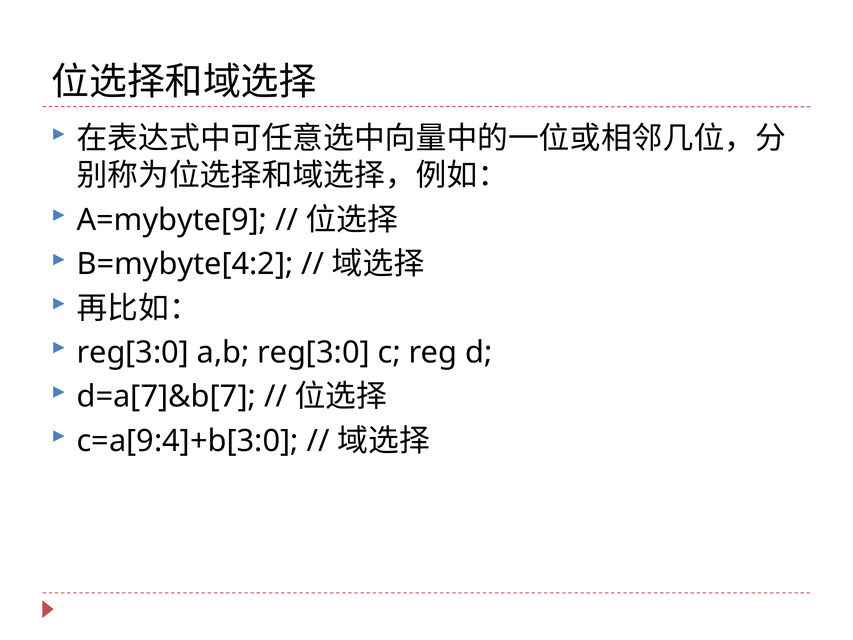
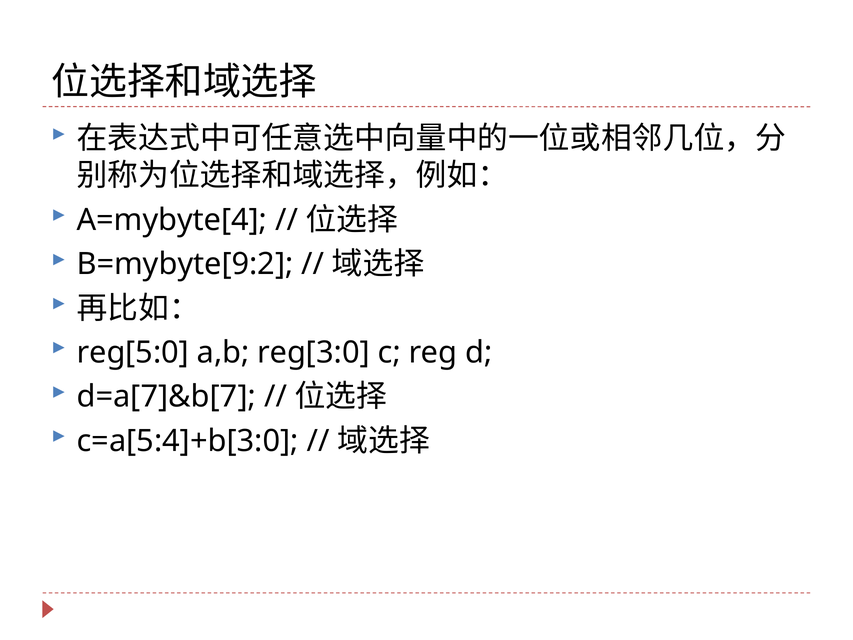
A=mybyte[9: A=mybyte[9 -> A=mybyte[4 (172, 220)
B=mybyte[4:2: B=mybyte[4:2 -> B=mybyte[9:2 (185, 264)
reg[3:0: reg[3:0 -> reg[5:0 (133, 352)
c=a[9:4]+b[3:0: c=a[9:4]+b[3:0 -> c=a[5:4]+b[3:0 (188, 441)
